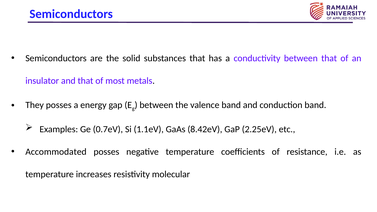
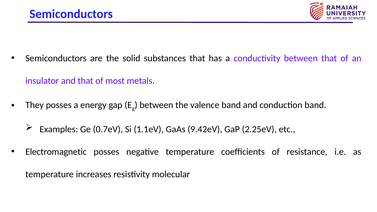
8.42eV: 8.42eV -> 9.42eV (205, 129)
Accommodated: Accommodated -> Electromagnetic (56, 152)
